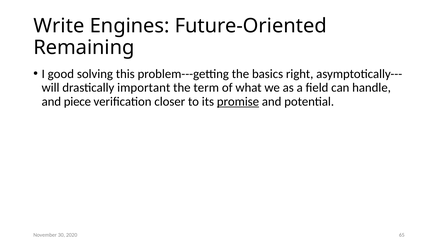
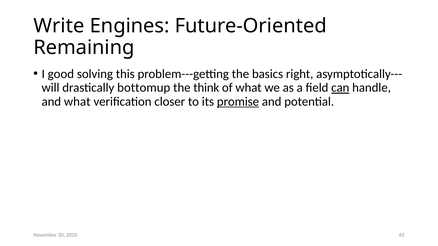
important: important -> bottomup (144, 88)
term: term -> think (206, 88)
can underline: none -> present (340, 88)
and piece: piece -> what (77, 102)
